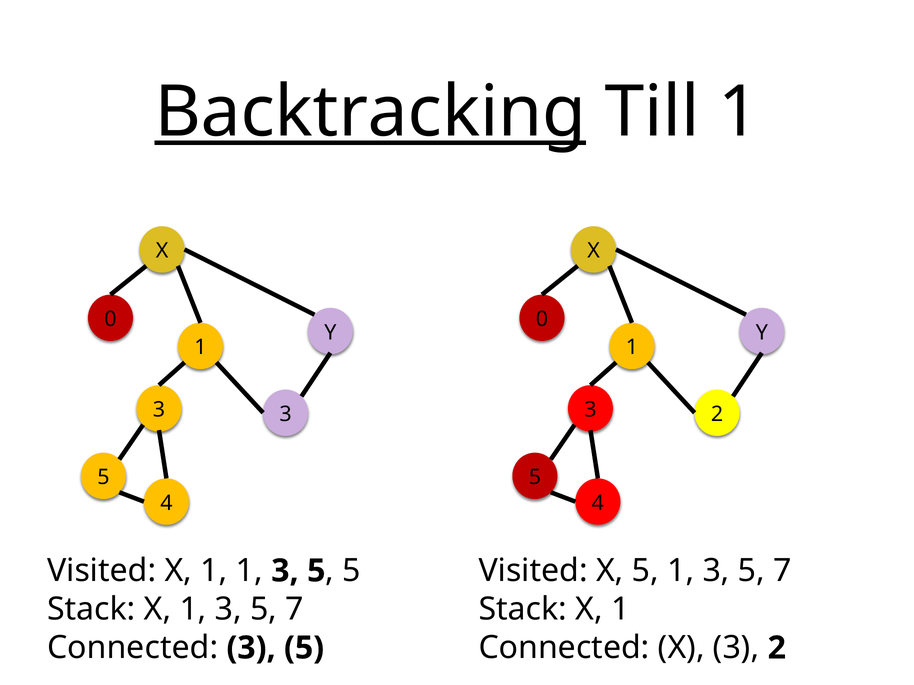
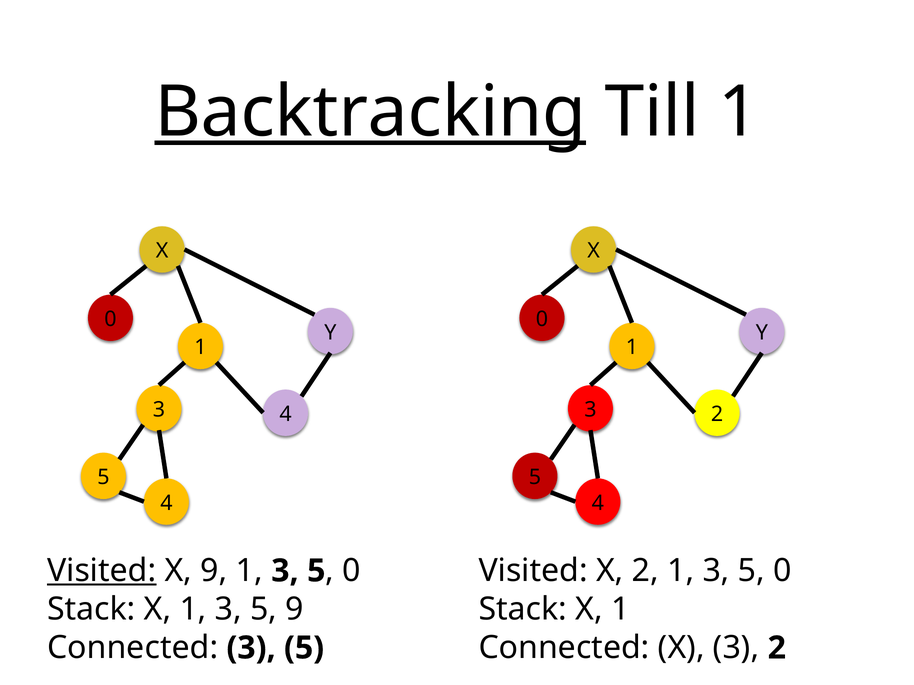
3 3: 3 -> 4 (286, 415)
Visited underline: none -> present (102, 571)
1: 1 -> 9 (214, 571)
5: 5 -> 0 (352, 571)
X 5: 5 -> 2 (645, 571)
7: 7 -> 0 (782, 571)
7: 7 -> 9 (295, 610)
